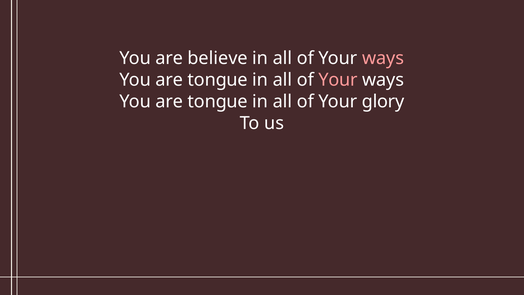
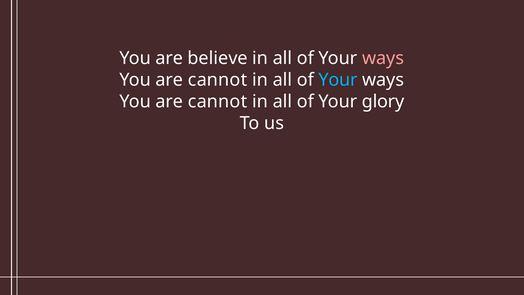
tongue: tongue -> cannot (218, 80)
Your colour: pink -> light blue (338, 80)
tongue: tongue -> cannot (218, 101)
